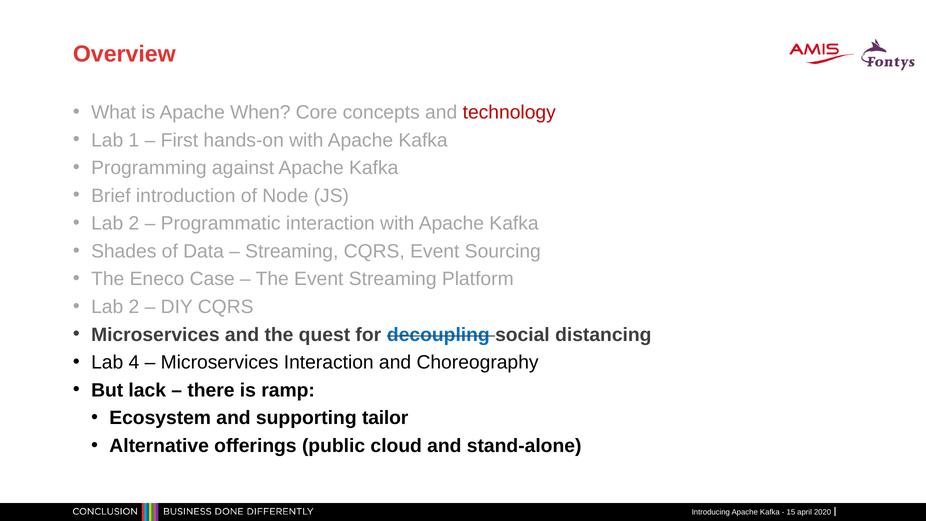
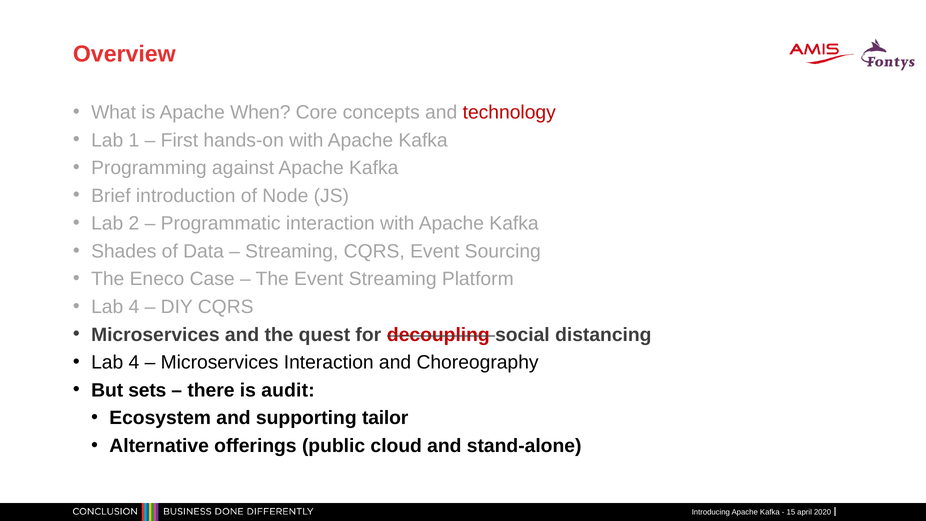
2: 2 -> 4 (134, 307)
decoupling colour: blue -> red (438, 335)
lack: lack -> sets (147, 390)
ramp: ramp -> audit (288, 390)
